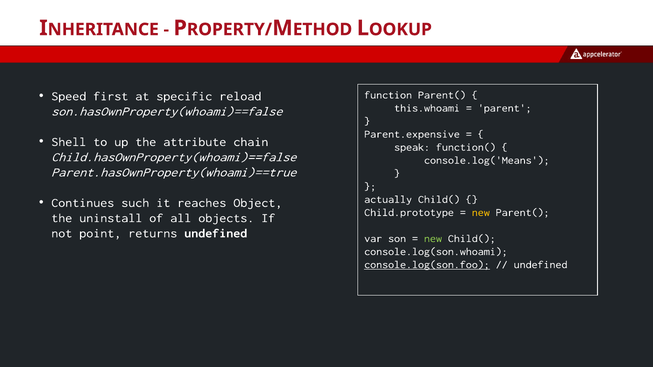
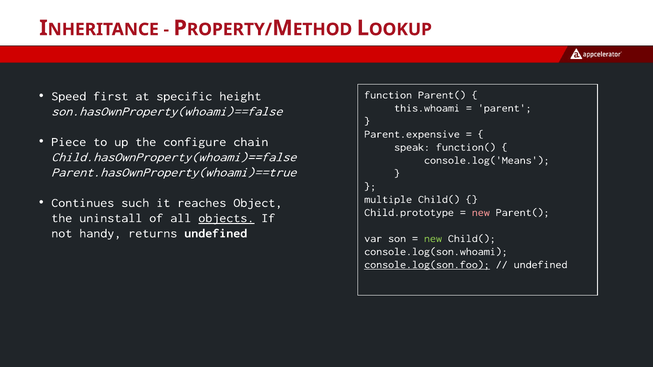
reload: reload -> height (240, 96)
Shell: Shell -> Piece (69, 142)
attribute: attribute -> configure (195, 142)
actually: actually -> multiple (388, 199)
new colour: yellow -> pink (481, 212)
objects underline: none -> present (226, 218)
point: point -> handy (100, 233)
